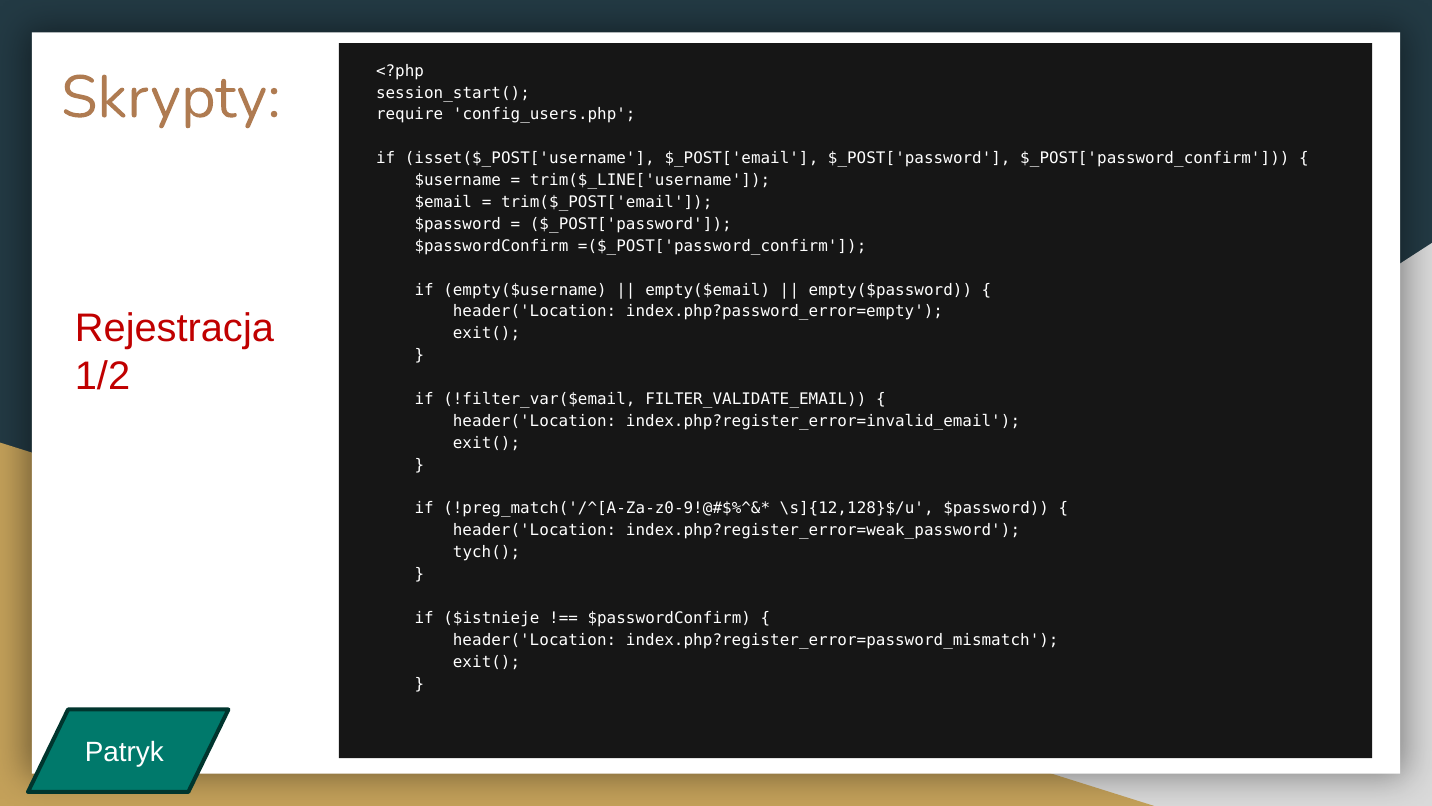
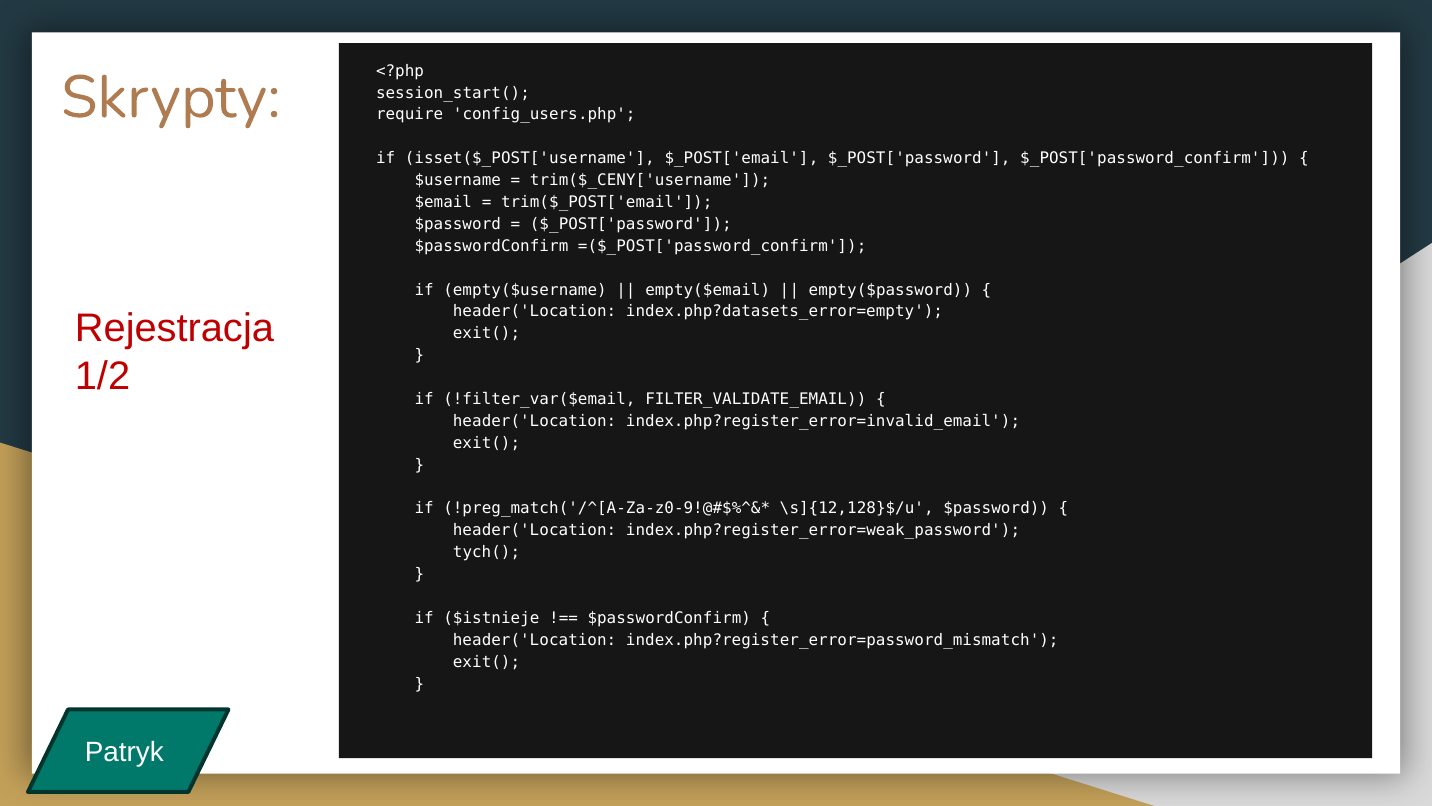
trim($_LINE['username: trim($_LINE['username -> trim($_CENY['username (650, 180)
index.php?password_error=empty: index.php?password_error=empty -> index.php?datasets_error=empty (785, 311)
